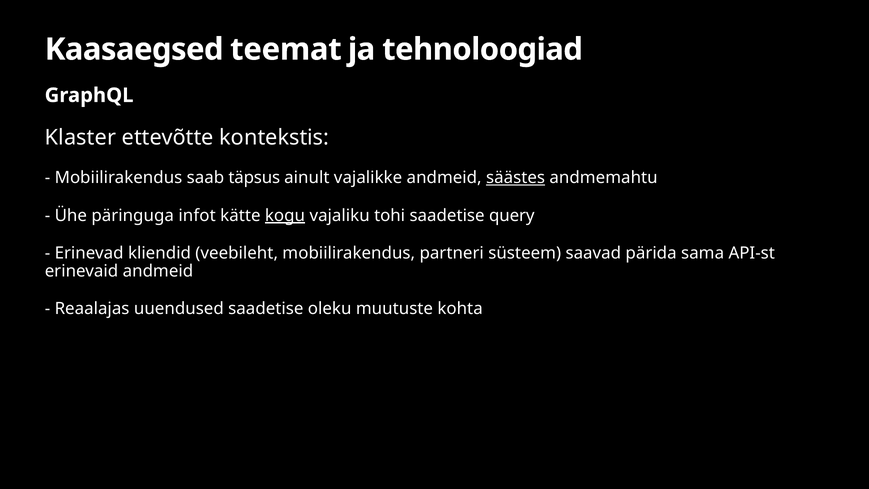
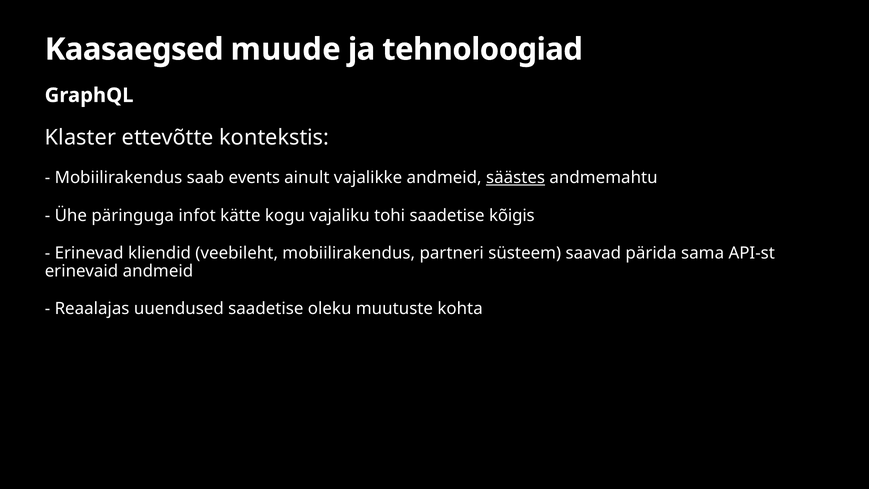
teemat: teemat -> muude (286, 49)
täpsus: täpsus -> events (254, 178)
kogu underline: present -> none (285, 215)
query: query -> kõigis (512, 215)
